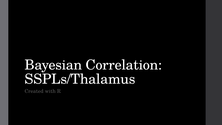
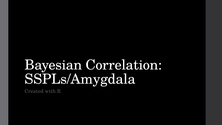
SSPLs/Thalamus: SSPLs/Thalamus -> SSPLs/Amygdala (80, 79)
